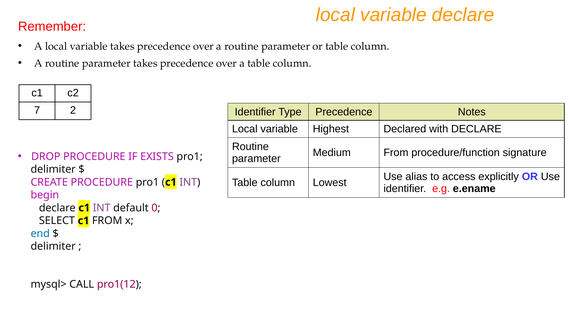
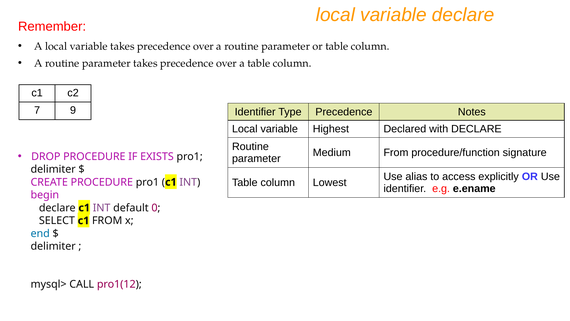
2: 2 -> 9 (73, 110)
